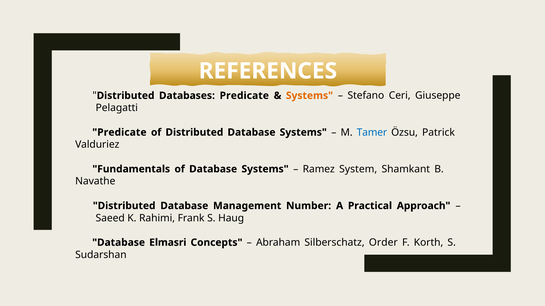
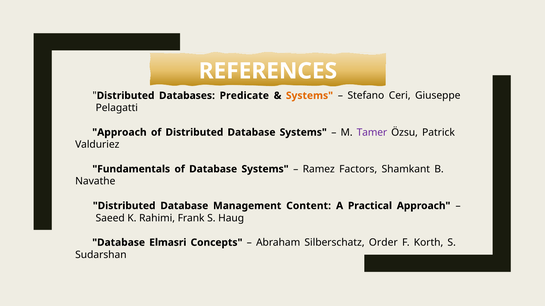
Predicate: Predicate -> Approach (119, 133)
Tamer colour: blue -> purple (372, 133)
System: System -> Factors (358, 169)
Number: Number -> Content (309, 206)
